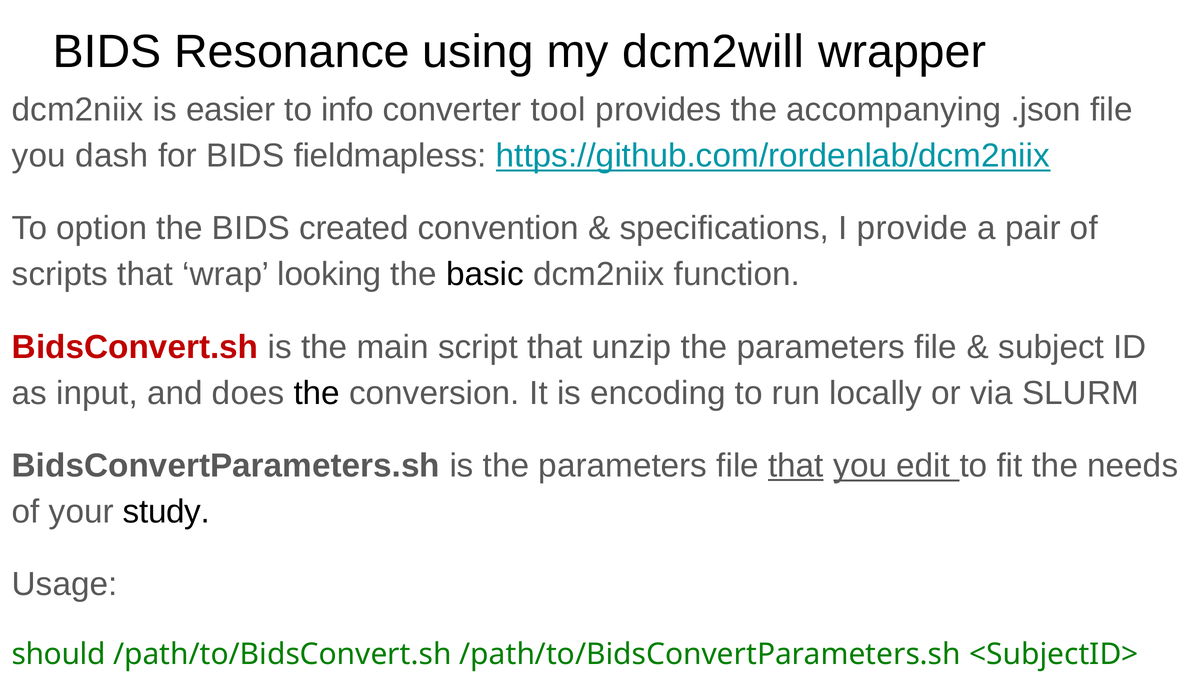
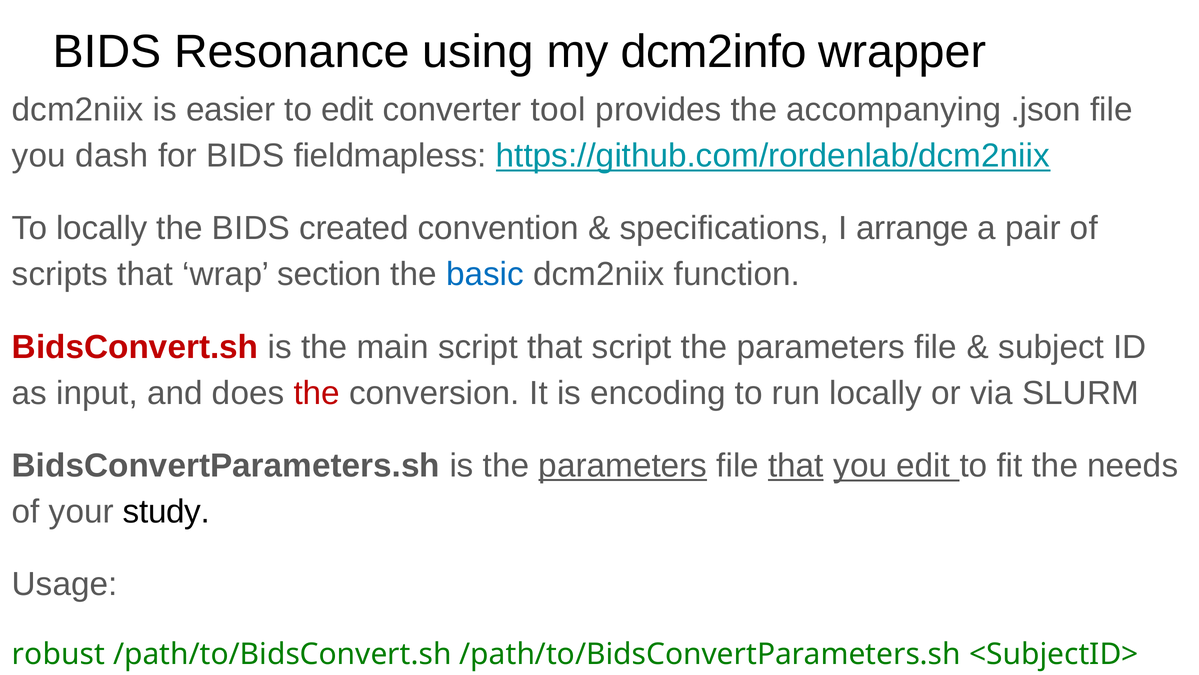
dcm2will: dcm2will -> dcm2info (714, 52)
to info: info -> edit (347, 110)
To option: option -> locally (102, 228)
provide: provide -> arrange (913, 228)
looking: looking -> section (329, 274)
basic colour: black -> blue (485, 274)
that unzip: unzip -> script (632, 347)
the colour: black -> red (317, 393)
parameters underline: none -> present (623, 465)
should: should -> robust (59, 654)
